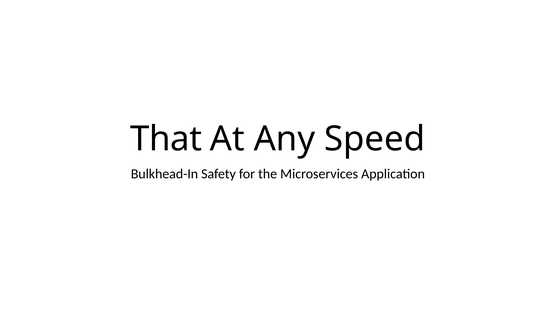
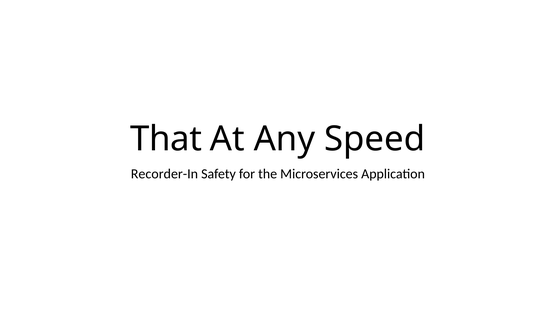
Bulkhead-In: Bulkhead-In -> Recorder-In (164, 174)
